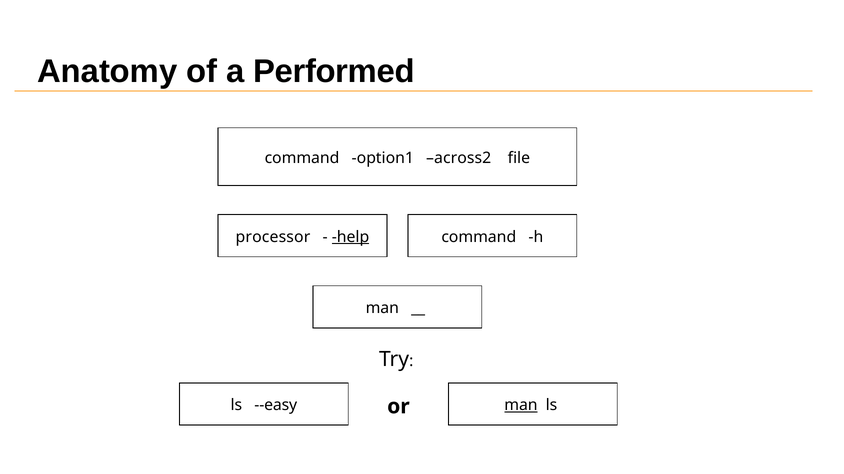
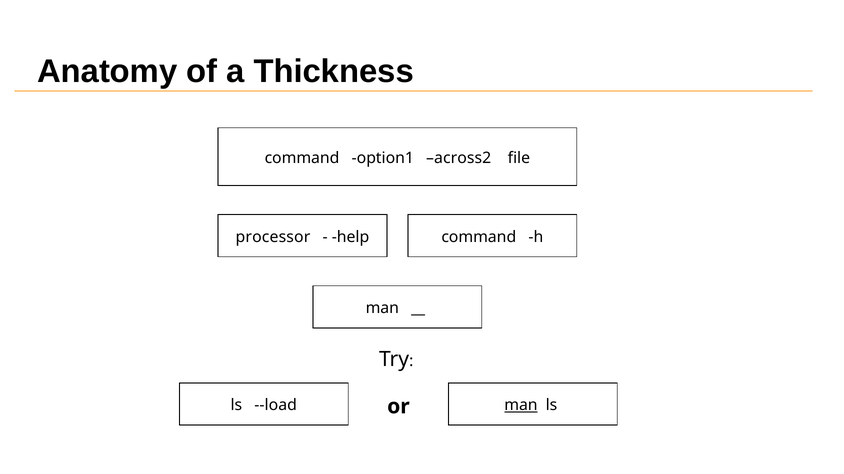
Performed: Performed -> Thickness (334, 72)
help underline: present -> none (351, 237)
--easy: --easy -> --load (276, 406)
